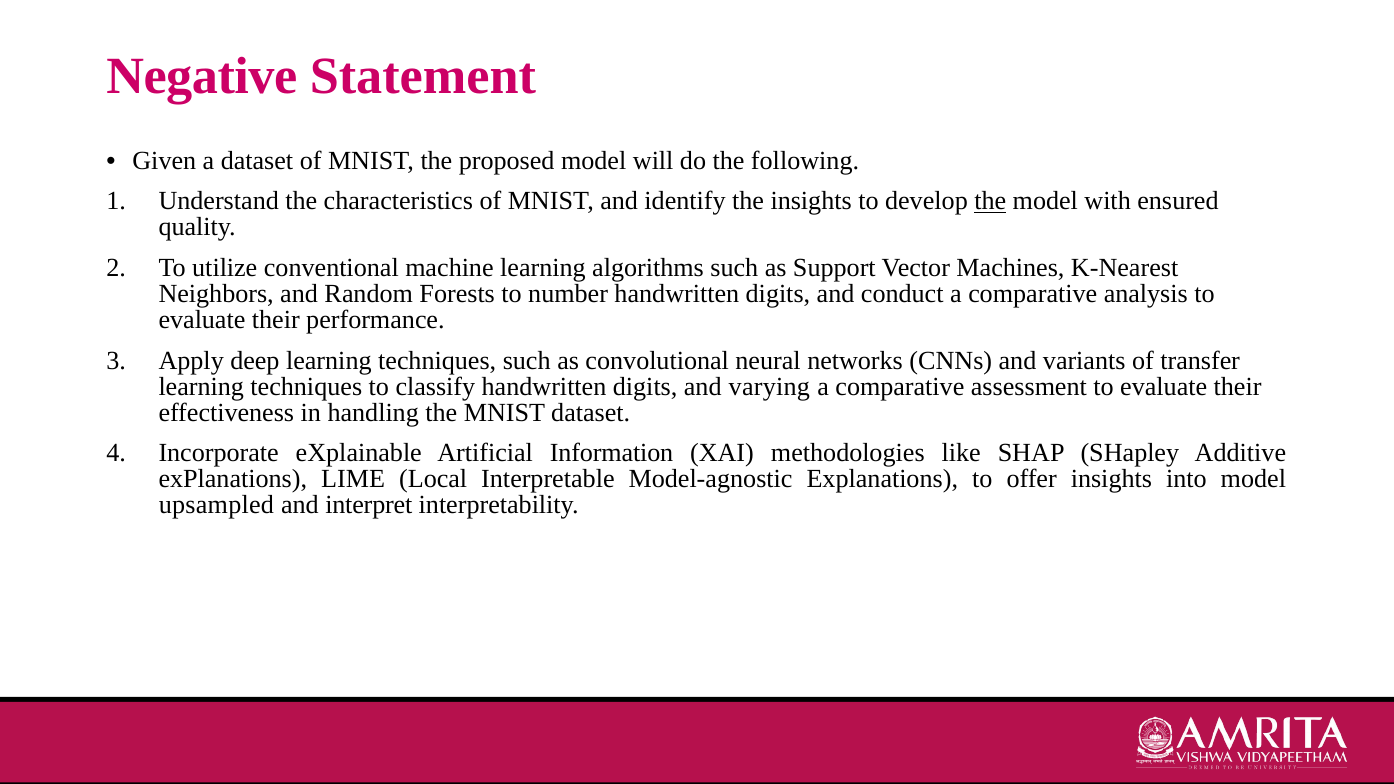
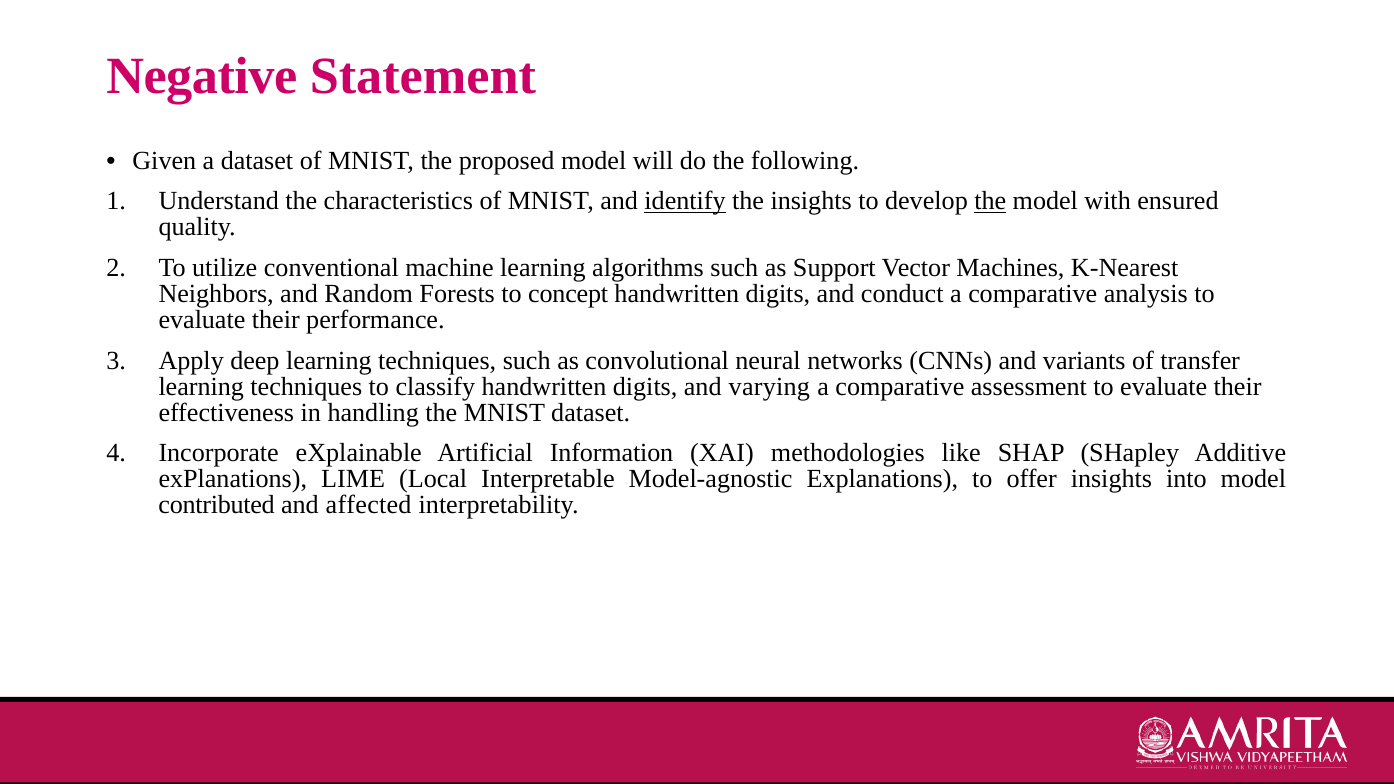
identify underline: none -> present (685, 201)
number: number -> concept (568, 294)
upsampled: upsampled -> contributed (217, 505)
interpret: interpret -> affected (369, 505)
